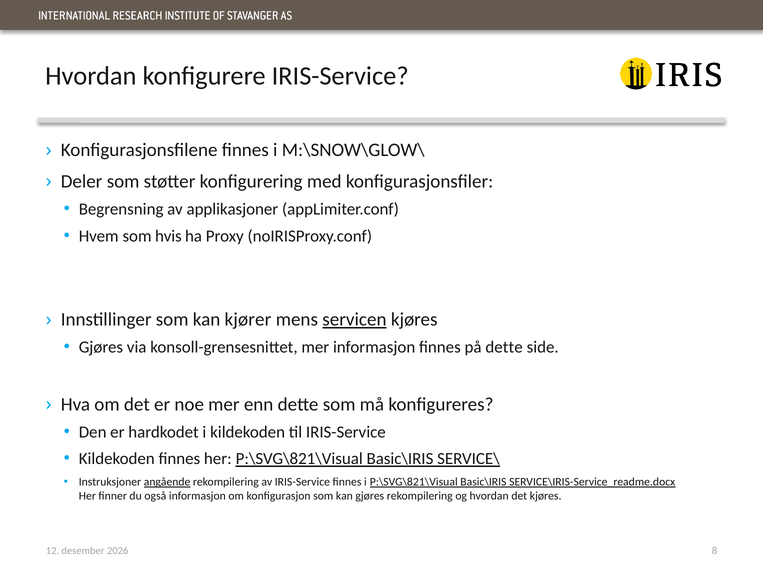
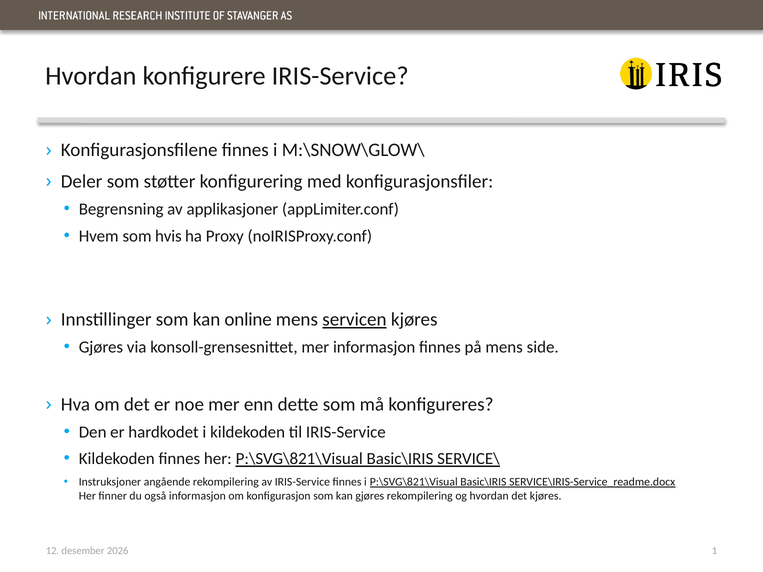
kjører: kjører -> online (248, 320)
på dette: dette -> mens (504, 347)
angående underline: present -> none (167, 482)
8: 8 -> 1 (715, 551)
